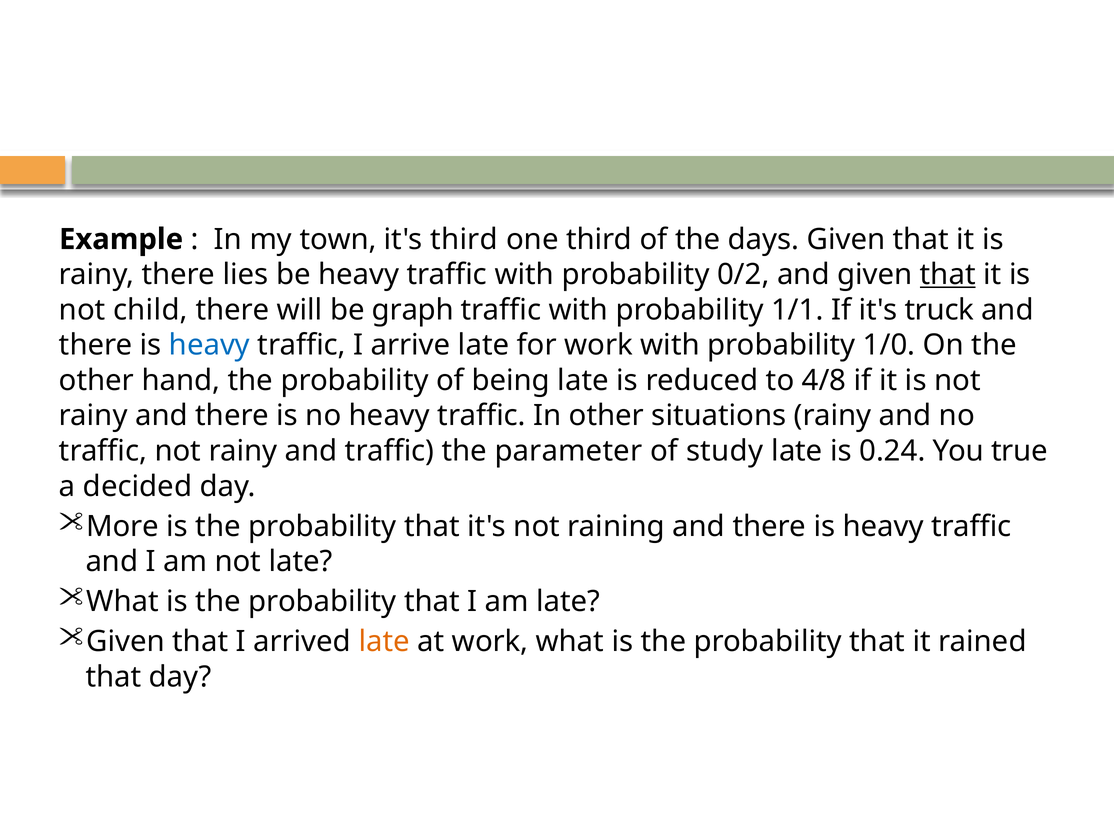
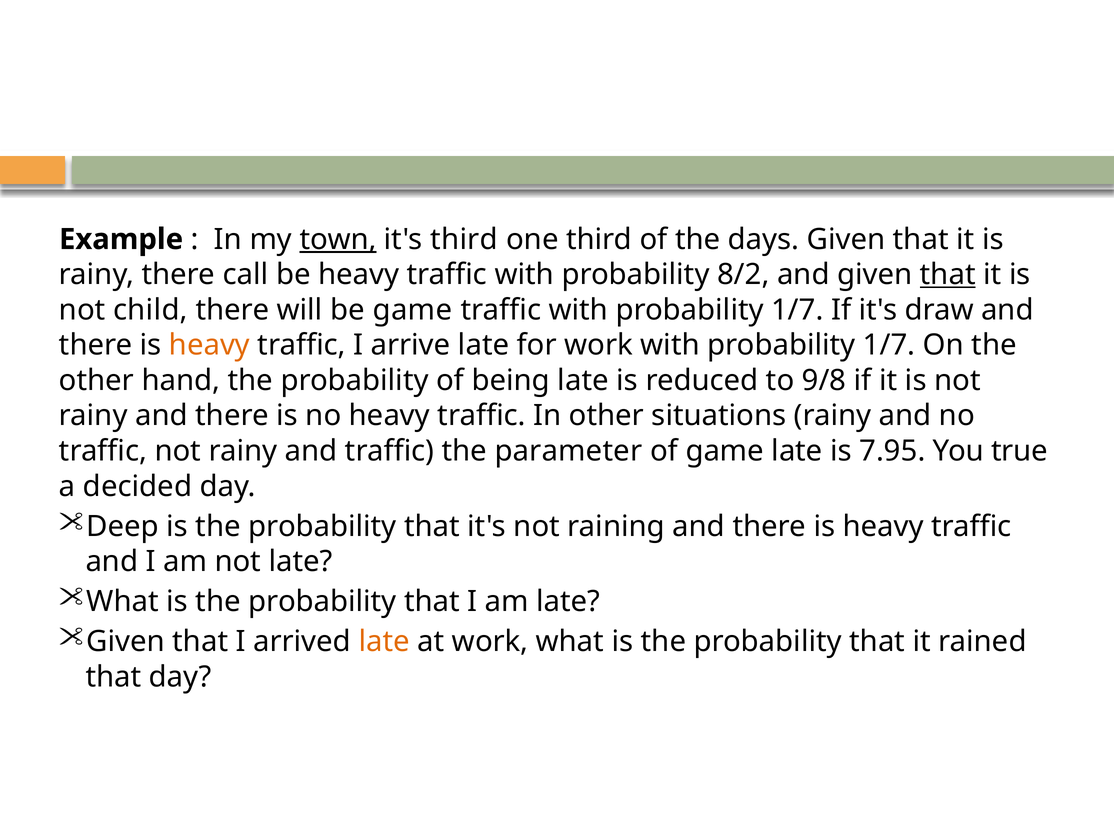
town underline: none -> present (338, 239)
lies: lies -> call (246, 274)
0/2: 0/2 -> 8/2 (743, 274)
be graph: graph -> game (413, 310)
traffic with probability 1/1: 1/1 -> 1/7 (797, 310)
truck: truck -> draw (939, 310)
heavy colour: blue -> orange (209, 345)
work with probability 1/0: 1/0 -> 1/7 (889, 345)
4/8: 4/8 -> 9/8 (824, 380)
of study: study -> game (725, 451)
0.24: 0.24 -> 7.95 (892, 451)
More: More -> Deep (123, 526)
